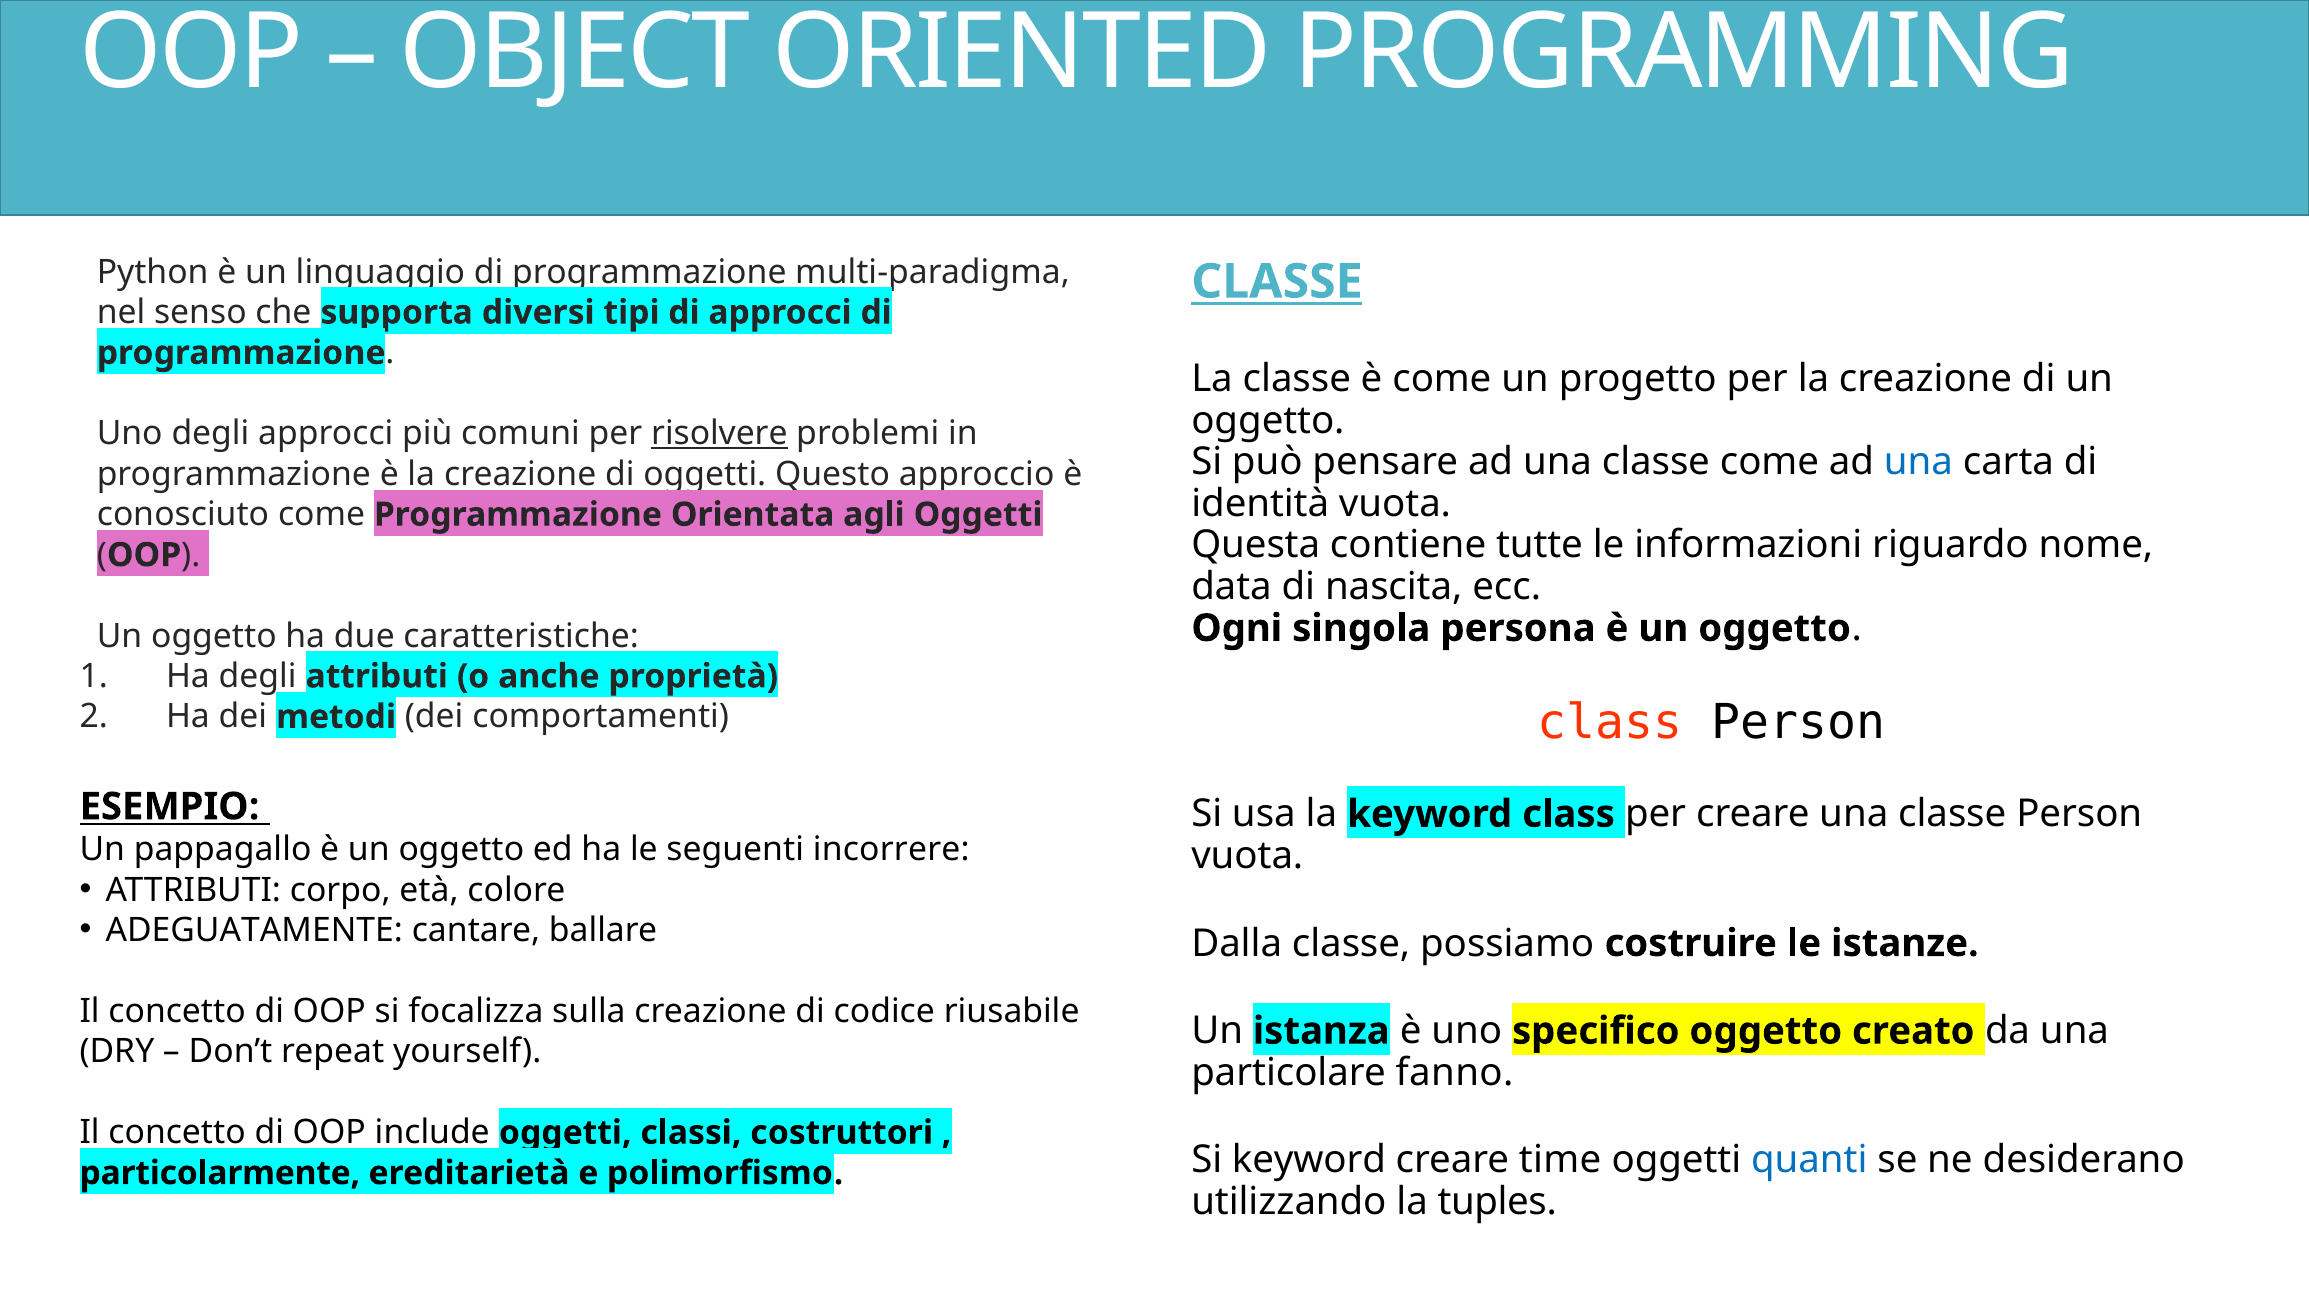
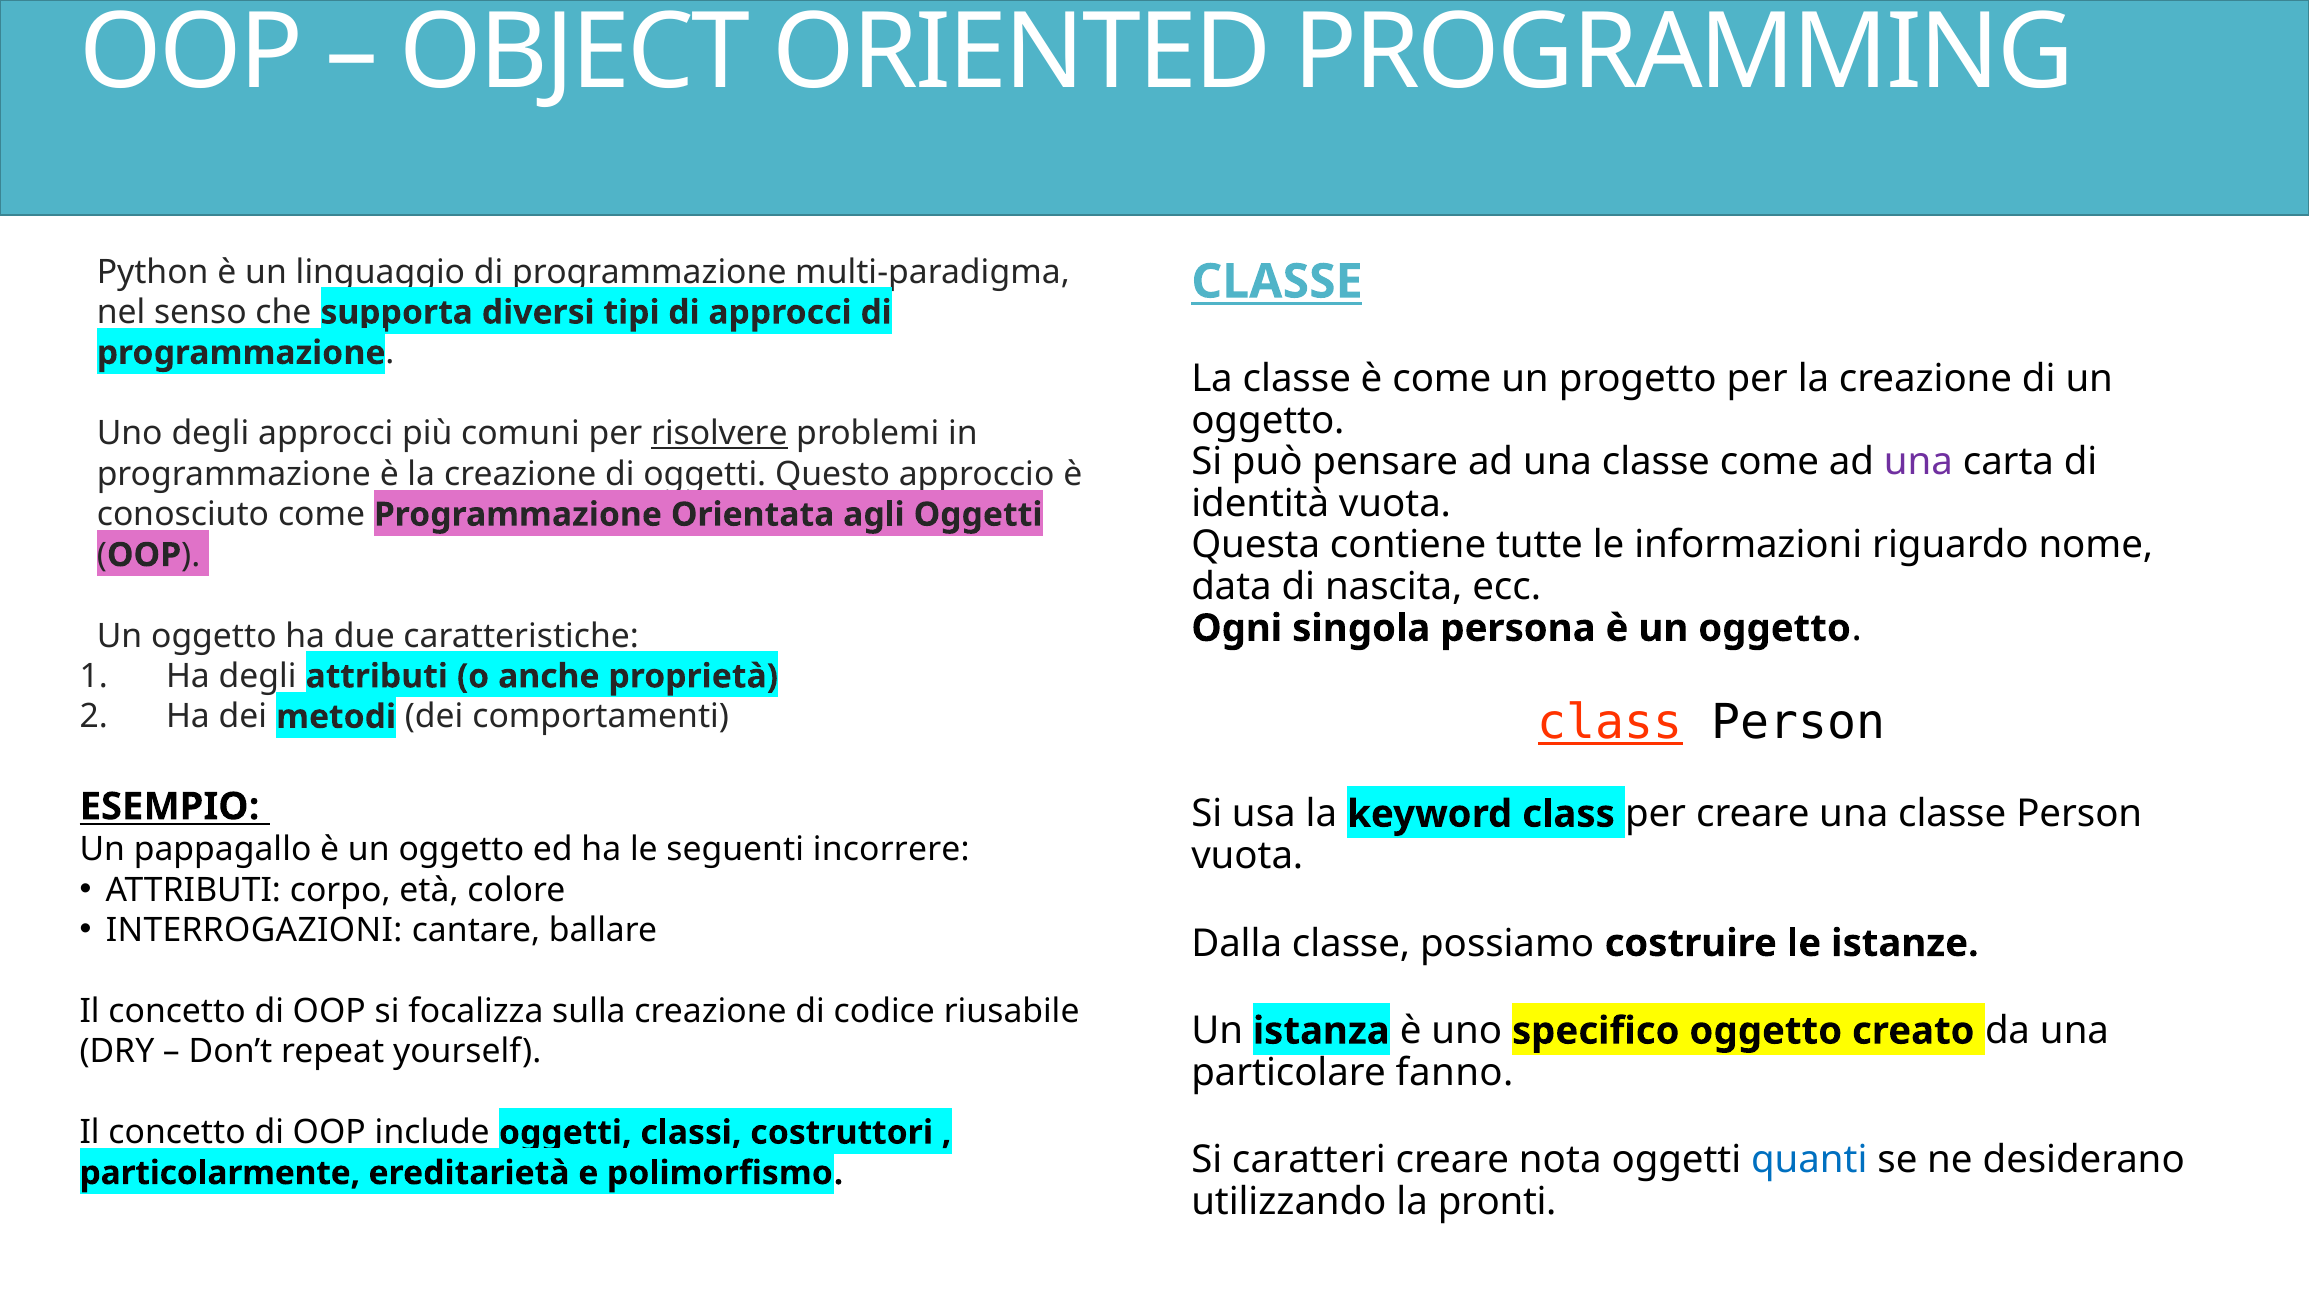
una colour: blue -> purple (1918, 462)
class underline: none -> present (1610, 722)
ADEGUATAMENTE: ADEGUATAMENTE -> INTERROGAZIONI (254, 930)
Si keyword: keyword -> caratteri (1309, 1160)
time: time -> nota (1560, 1160)
tuples: tuples -> pronti (1497, 1202)
